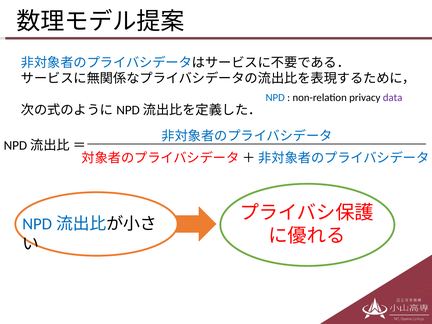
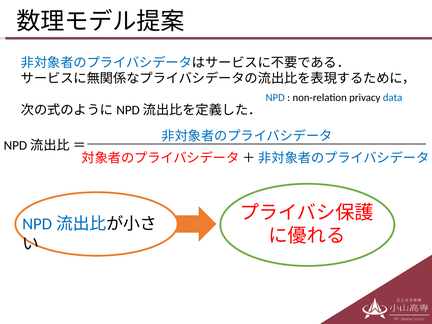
data colour: purple -> blue (393, 97)
